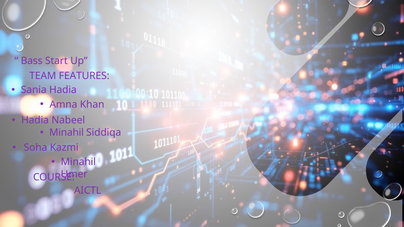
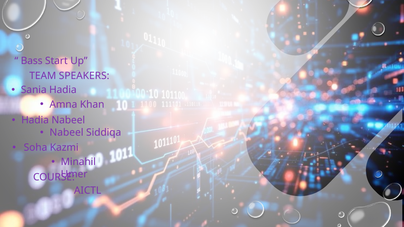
FEATURES: FEATURES -> SPEAKERS (84, 76)
Minahil: Minahil -> Nabeel (66, 133)
